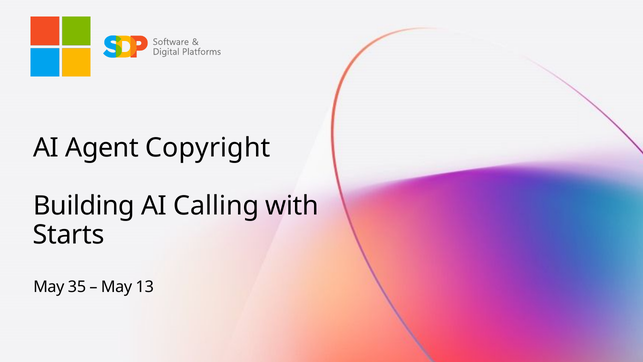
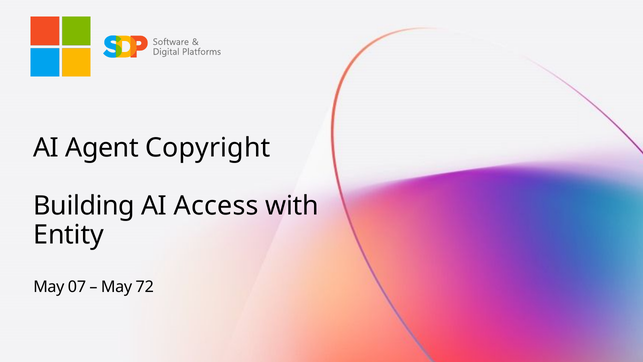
Calling: Calling -> Access (216, 206)
Starts: Starts -> Entity (69, 235)
35: 35 -> 07 (77, 287)
13: 13 -> 72 (145, 287)
